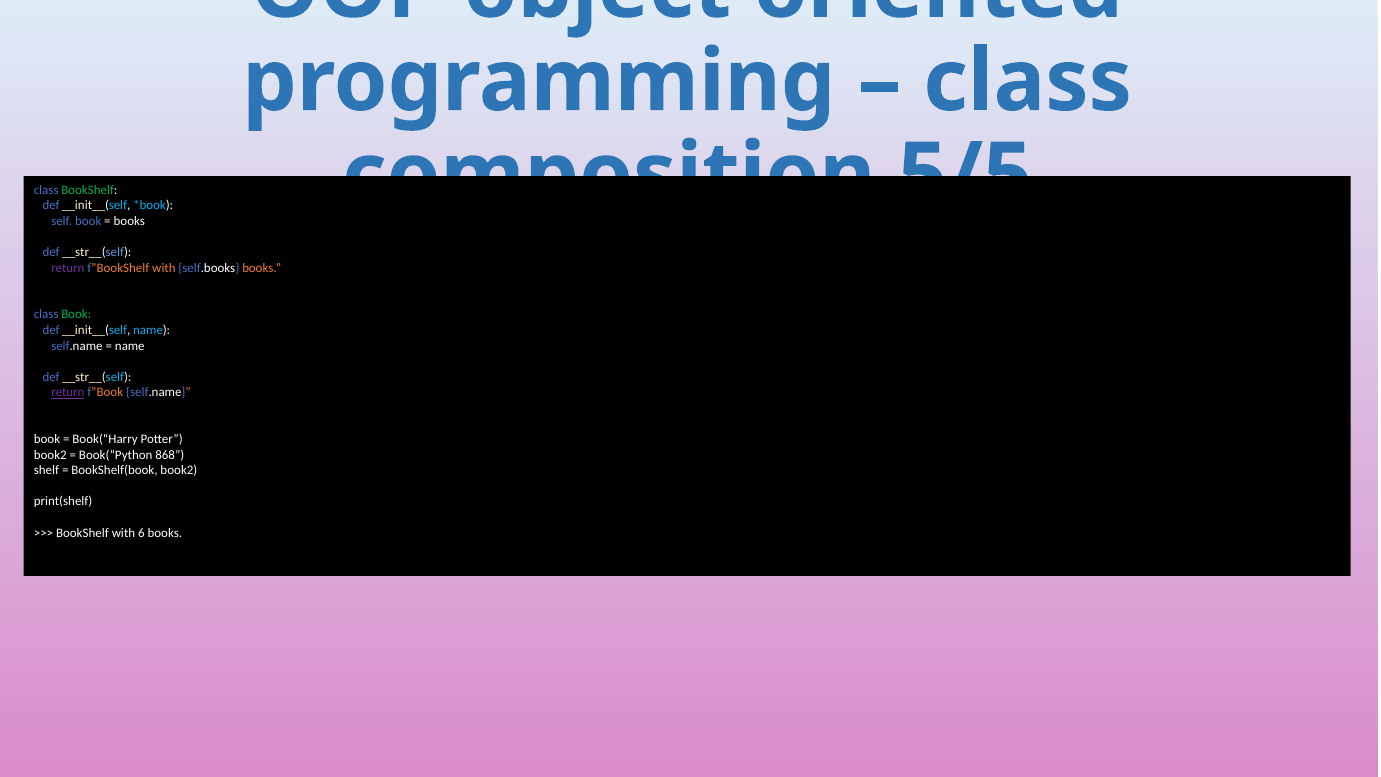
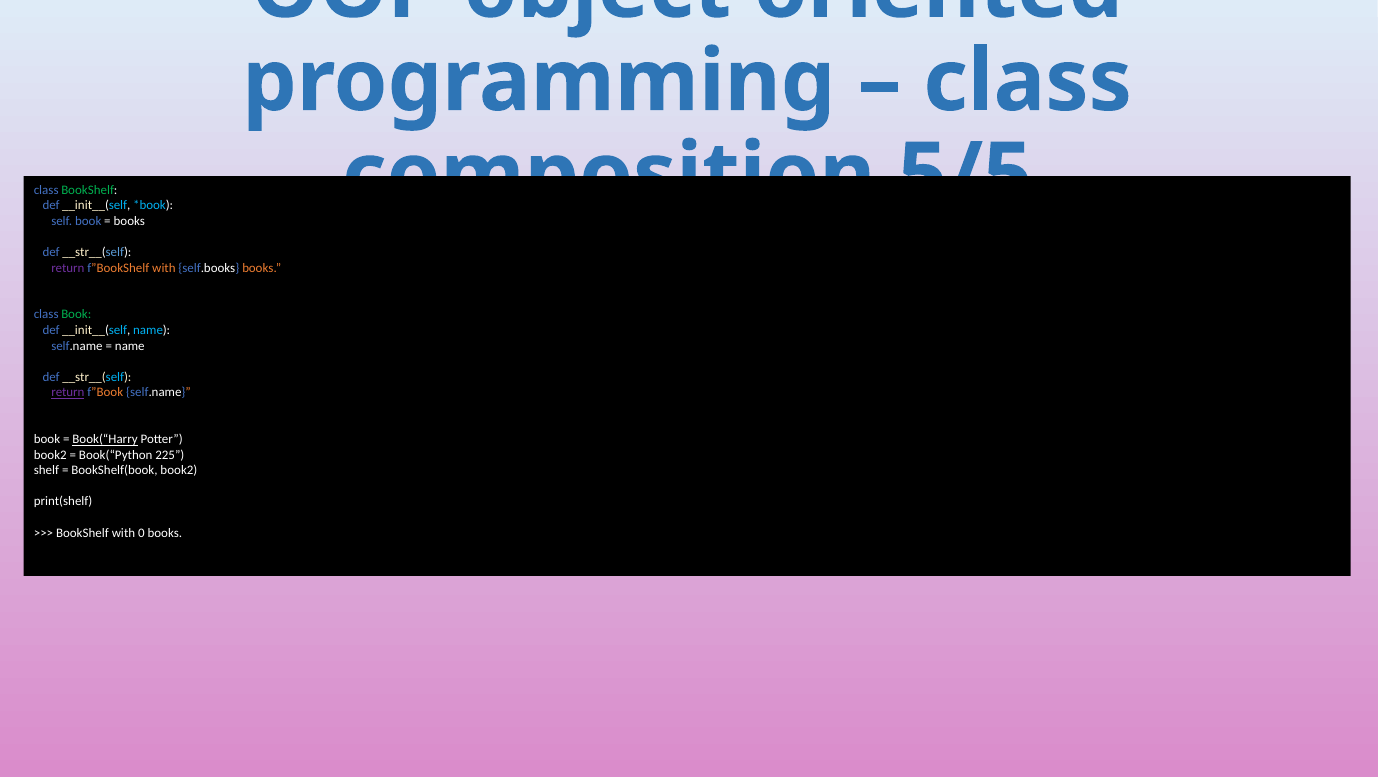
Book(“Harry underline: none -> present (105, 439)
868: 868 -> 225 (170, 455)
6: 6 -> 0 (141, 533)
